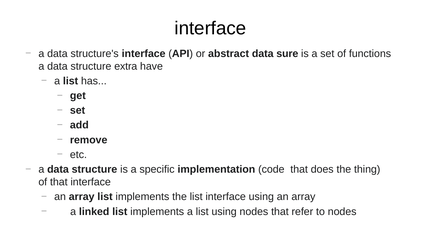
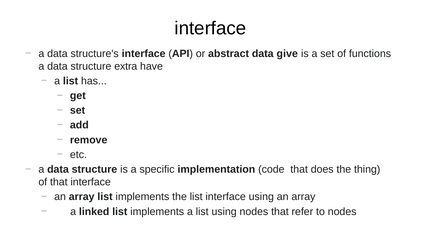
sure: sure -> give (287, 54)
